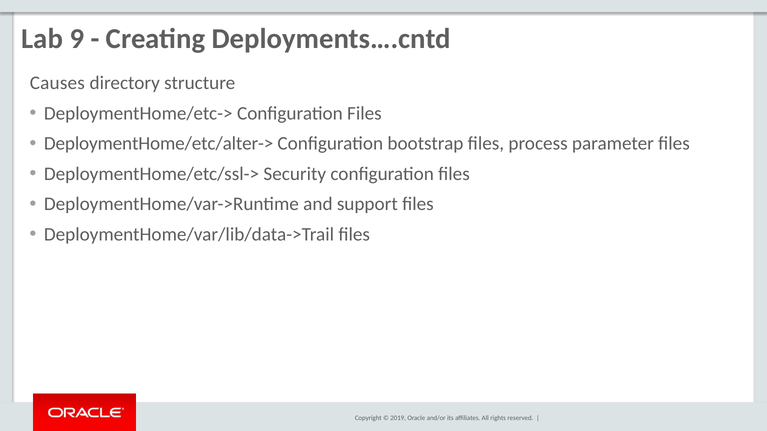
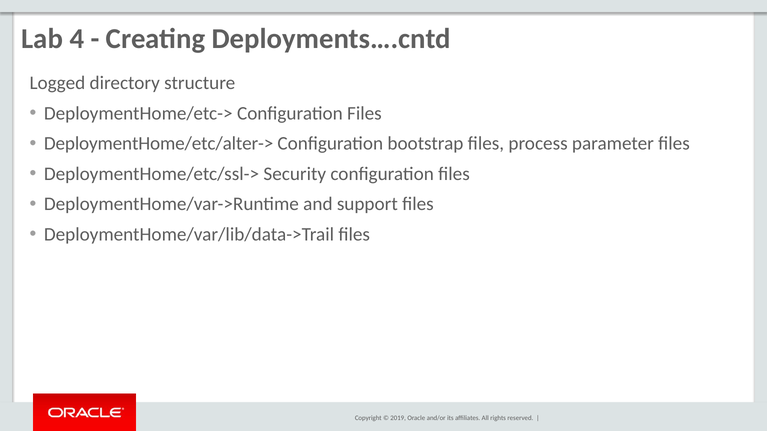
9: 9 -> 4 (77, 39)
Causes: Causes -> Logged (57, 83)
